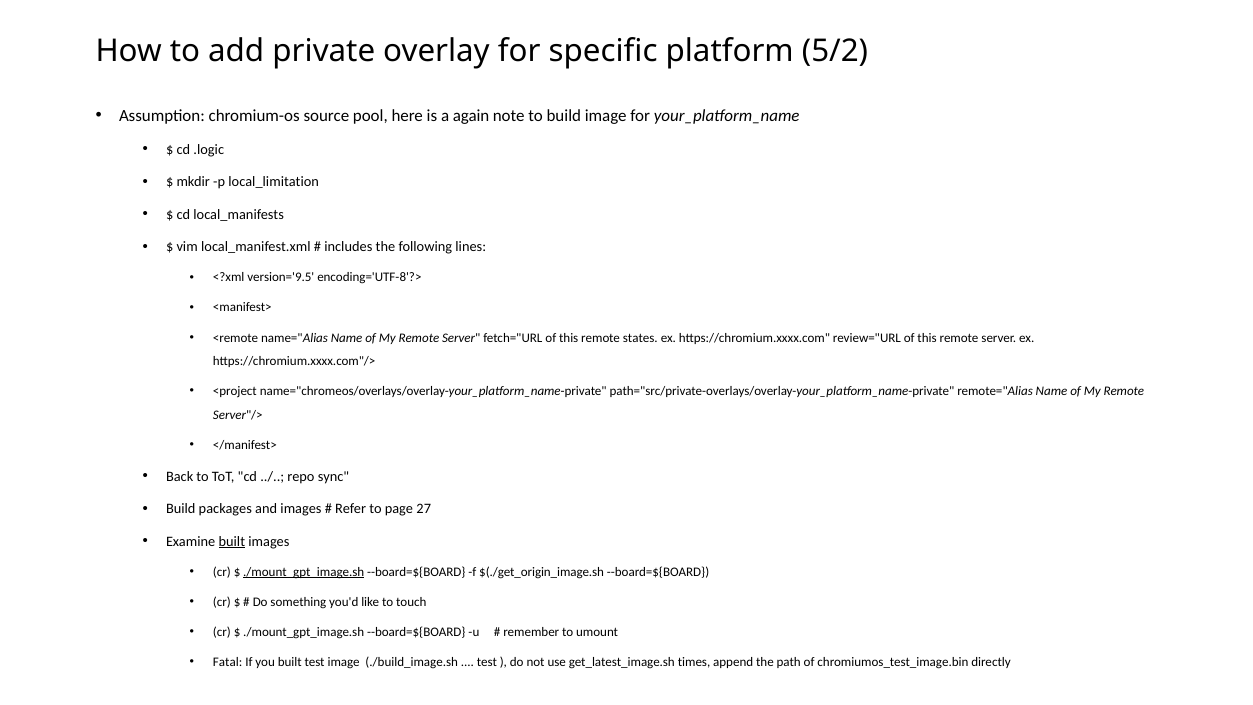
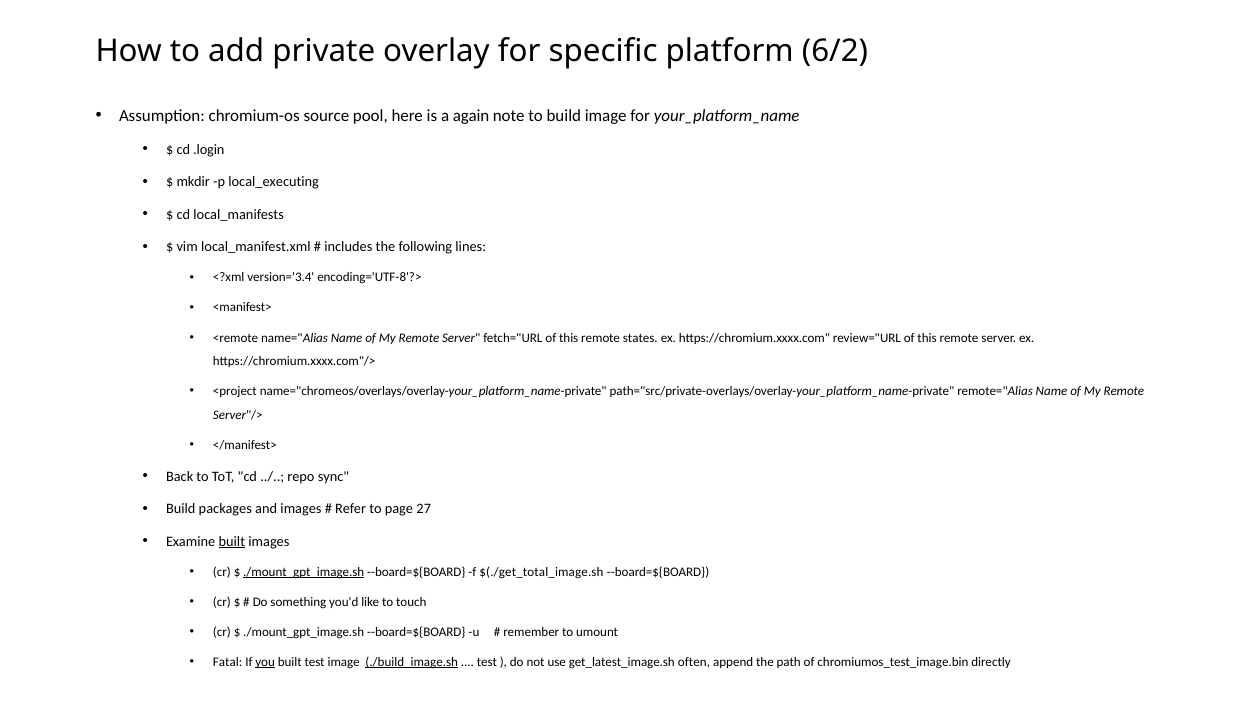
5/2: 5/2 -> 6/2 (835, 51)
.logic: .logic -> .login (209, 150)
local_limitation: local_limitation -> local_executing (274, 182)
version='9.5: version='9.5 -> version='3.4 (281, 278)
$(./get_origin_image.sh: $(./get_origin_image.sh -> $(./get_total_image.sh (542, 572)
you underline: none -> present (265, 662)
./build_image.sh underline: none -> present (412, 662)
times: times -> often (694, 662)
